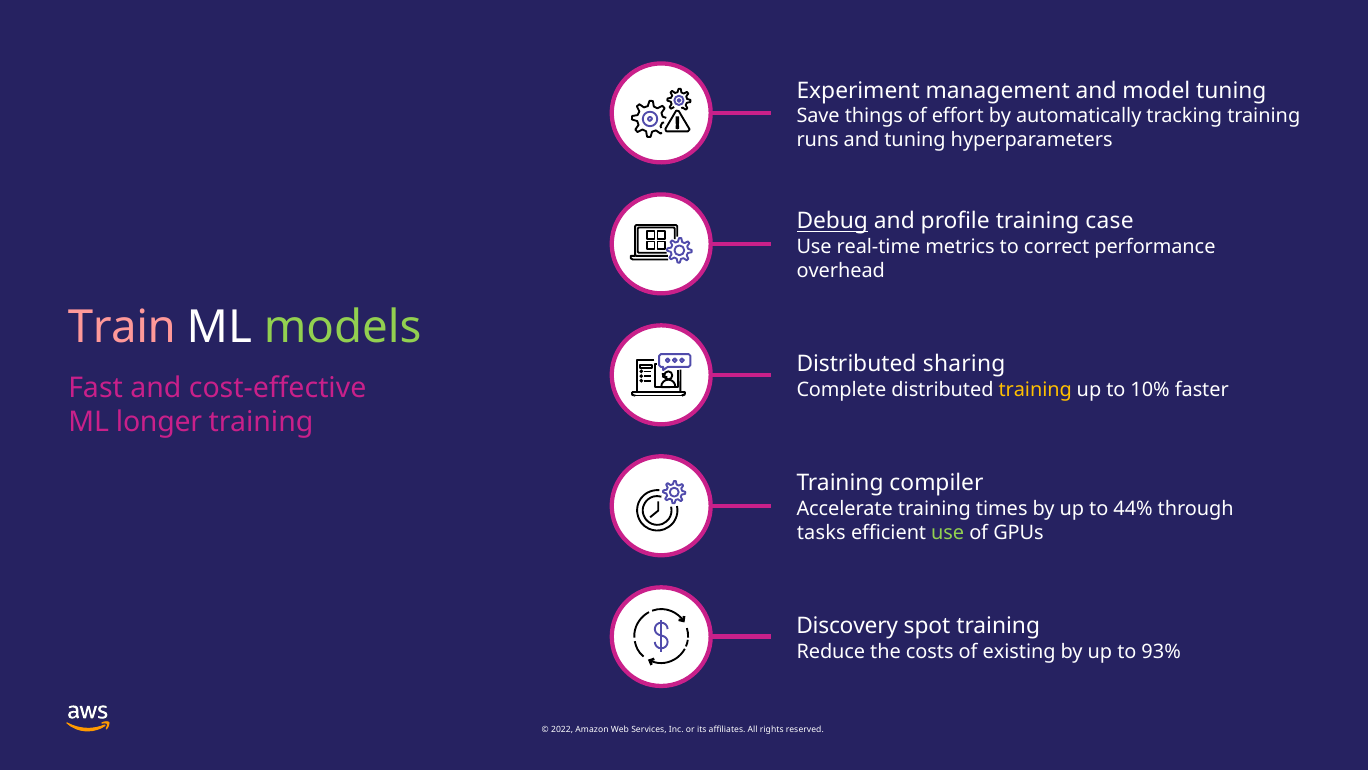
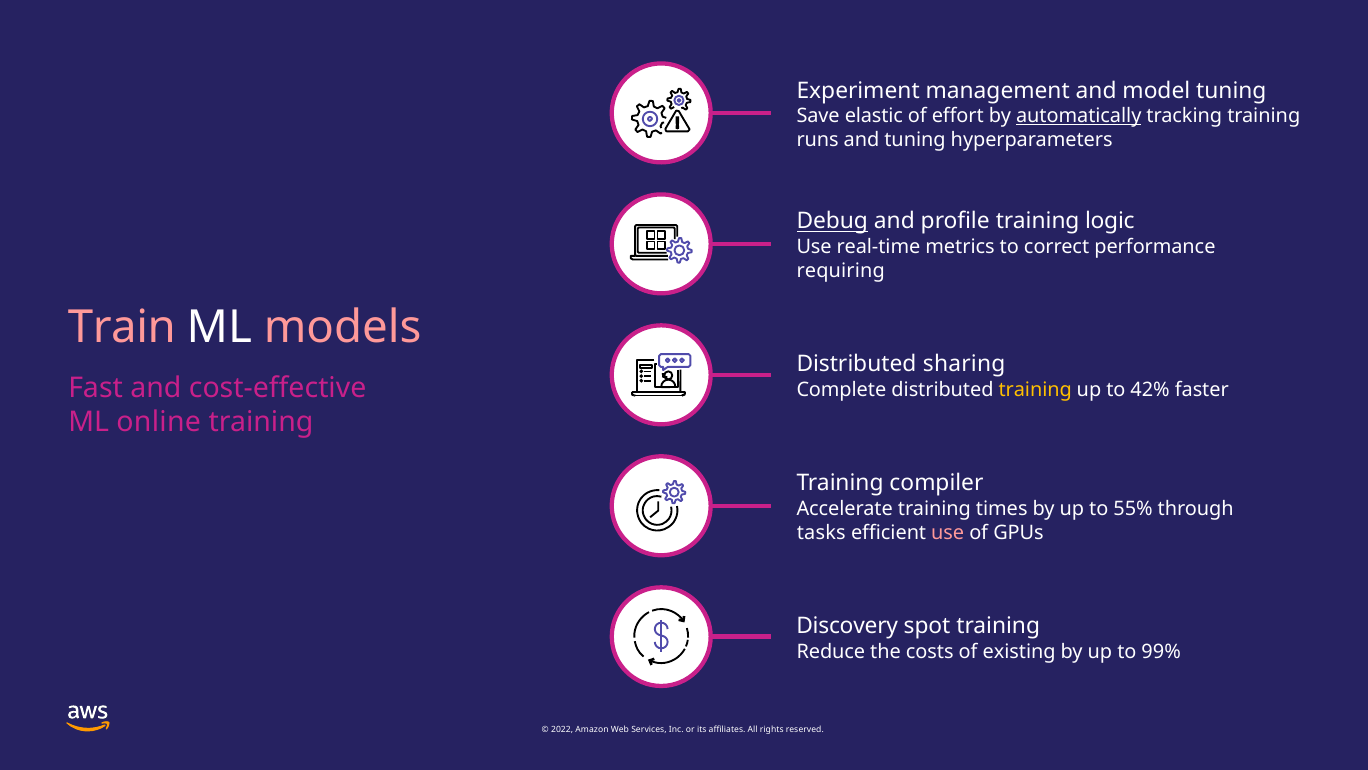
things: things -> elastic (874, 116)
automatically underline: none -> present (1079, 116)
case: case -> logic (1110, 221)
overhead: overhead -> requiring (841, 271)
models colour: light green -> pink (343, 327)
10%: 10% -> 42% (1150, 390)
longer: longer -> online (159, 422)
44%: 44% -> 55% (1133, 509)
use colour: light green -> pink (948, 532)
93%: 93% -> 99% (1161, 651)
